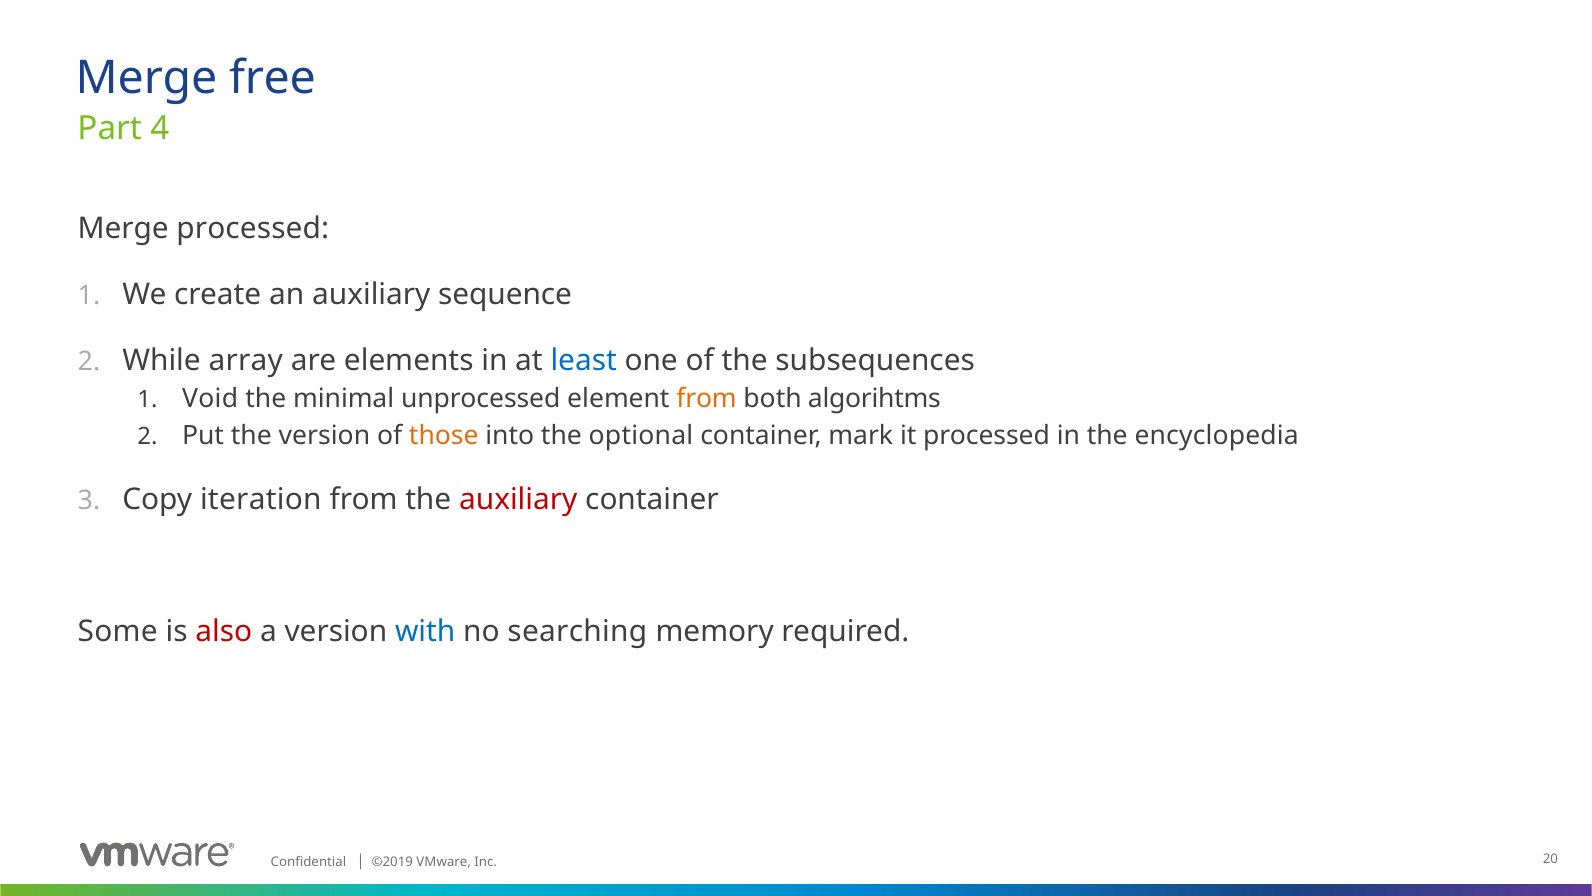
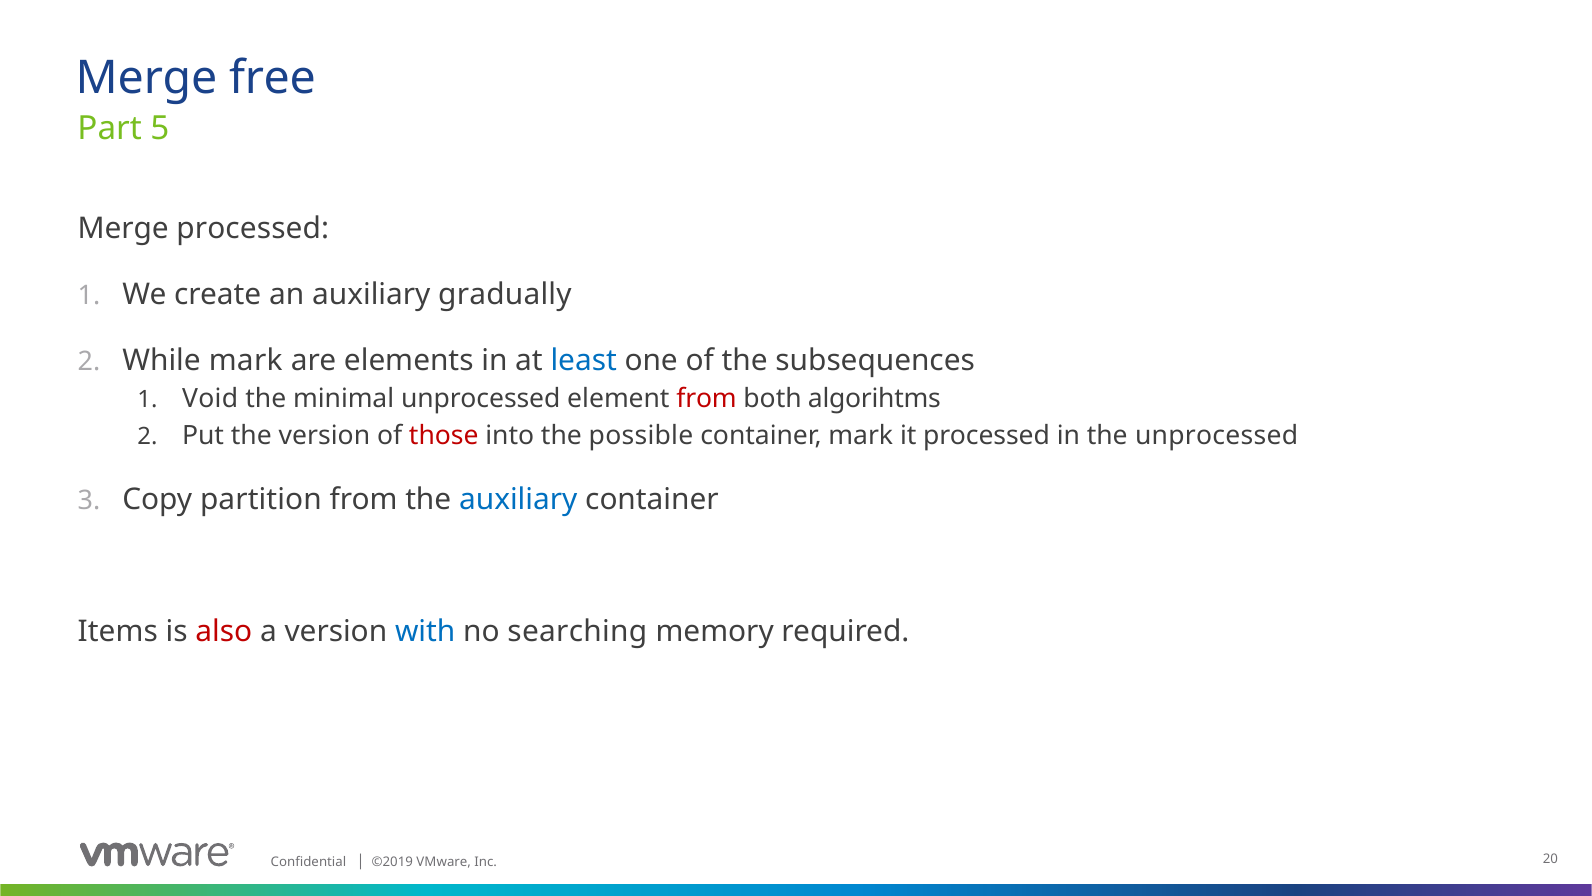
4: 4 -> 5 (160, 128)
sequence: sequence -> gradually (505, 295)
While array: array -> mark (246, 360)
from colour: orange -> red (707, 399)
those colour: orange -> red (444, 436)
optional: optional -> possible (641, 436)
the encyclopedia: encyclopedia -> unprocessed (1217, 436)
iteration: iteration -> partition (261, 500)
auxiliary colour: red -> blue (518, 500)
Some: Some -> Items (118, 631)
